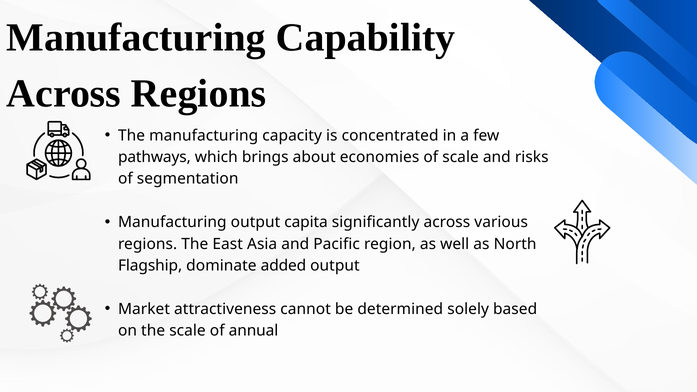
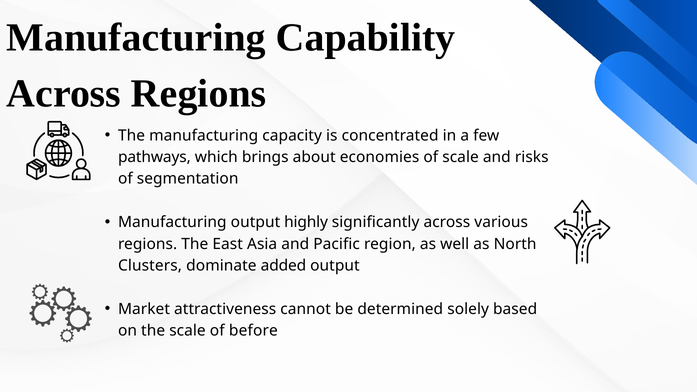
capita: capita -> highly (306, 222)
Flagship: Flagship -> Clusters (150, 266)
annual: annual -> before (253, 331)
